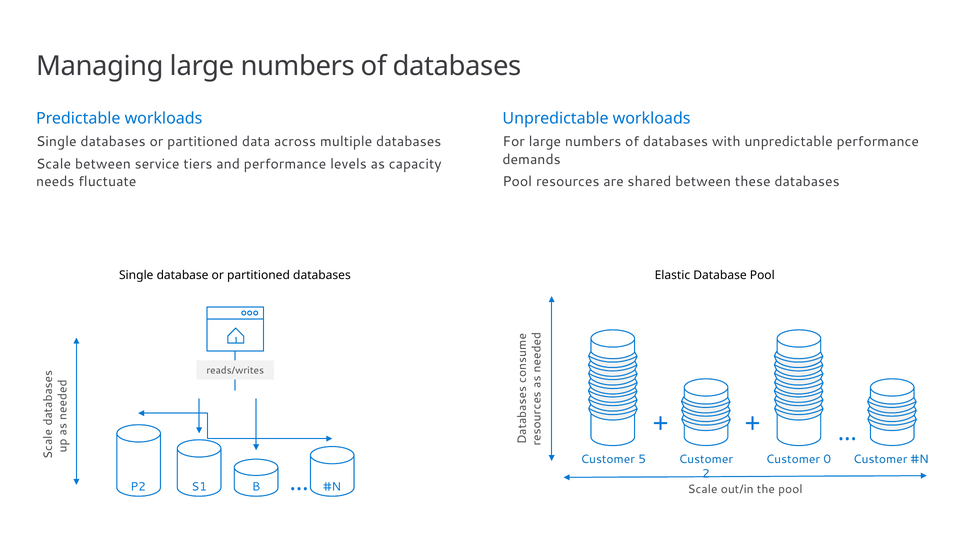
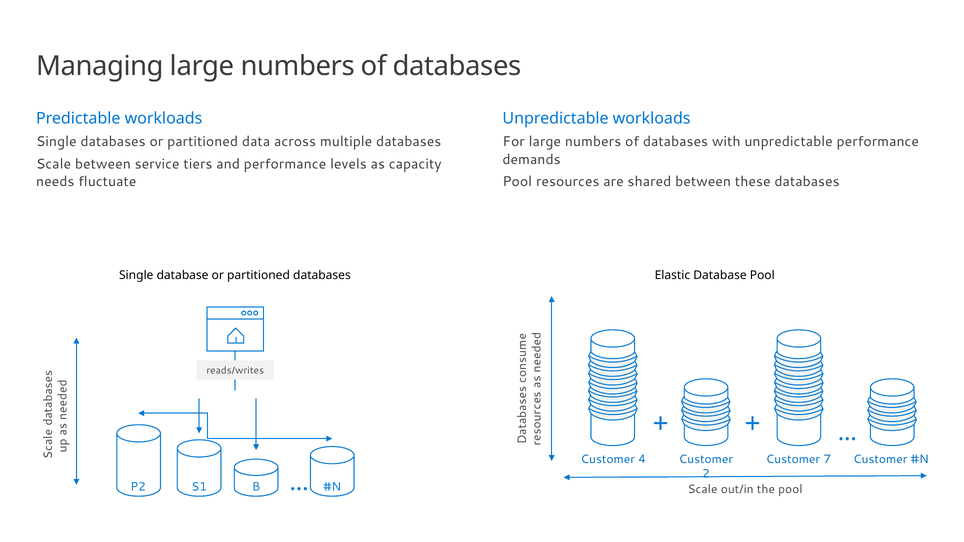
5: 5 -> 4 (642, 460)
0: 0 -> 7 (827, 460)
